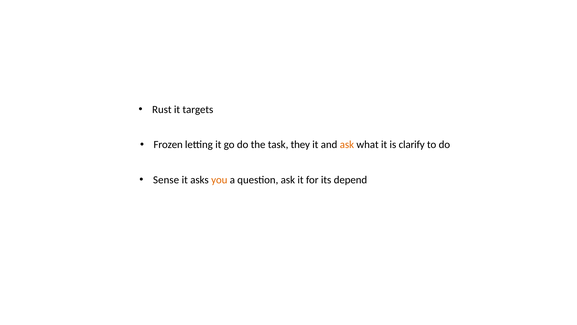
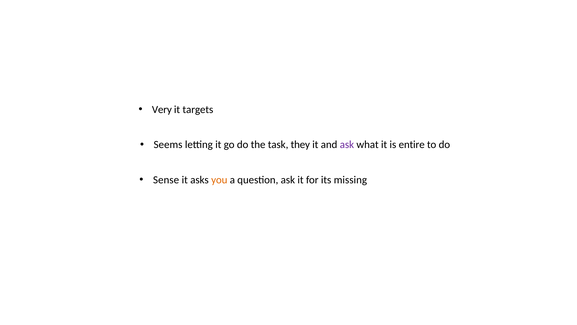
Rust: Rust -> Very (162, 109)
Frozen: Frozen -> Seems (168, 145)
ask colour: orange -> purple (347, 145)
clarify: clarify -> entire (412, 145)
depend: depend -> missing (350, 180)
